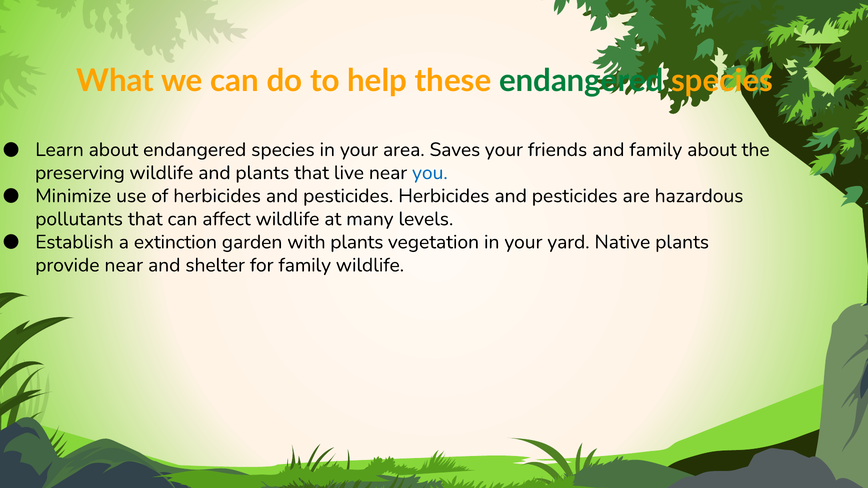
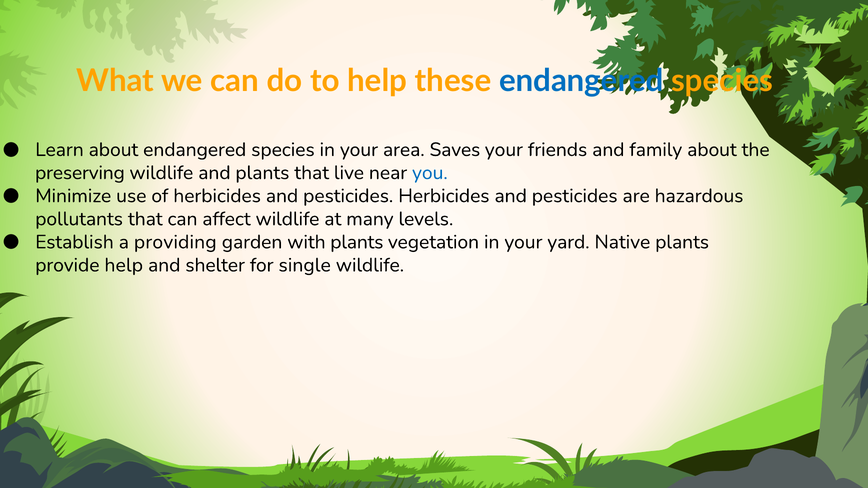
endangered colour: green -> blue (581, 81)
extinction: extinction -> providing (175, 242)
provide near: near -> help (124, 265)
for family: family -> single (305, 265)
